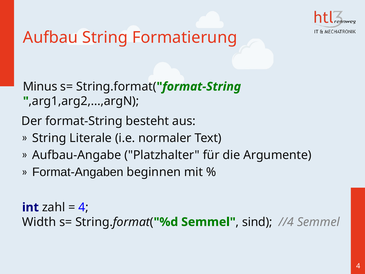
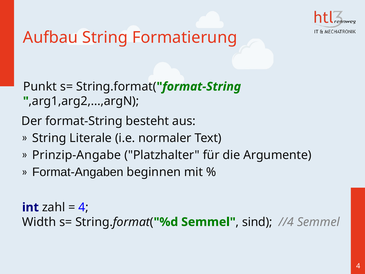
Minus: Minus -> Punkt (40, 87)
Aufbau-Angabe: Aufbau-Angabe -> Prinzip-Angabe (77, 155)
